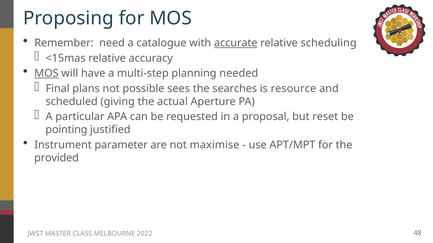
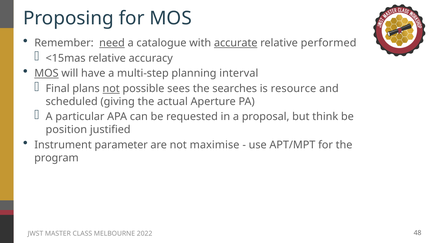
need underline: none -> present (112, 43)
scheduling: scheduling -> performed (329, 43)
needed: needed -> interval (239, 74)
not underline: none -> present (111, 89)
reset: reset -> think (325, 117)
pointing: pointing -> position (66, 130)
provided: provided -> program (56, 158)
